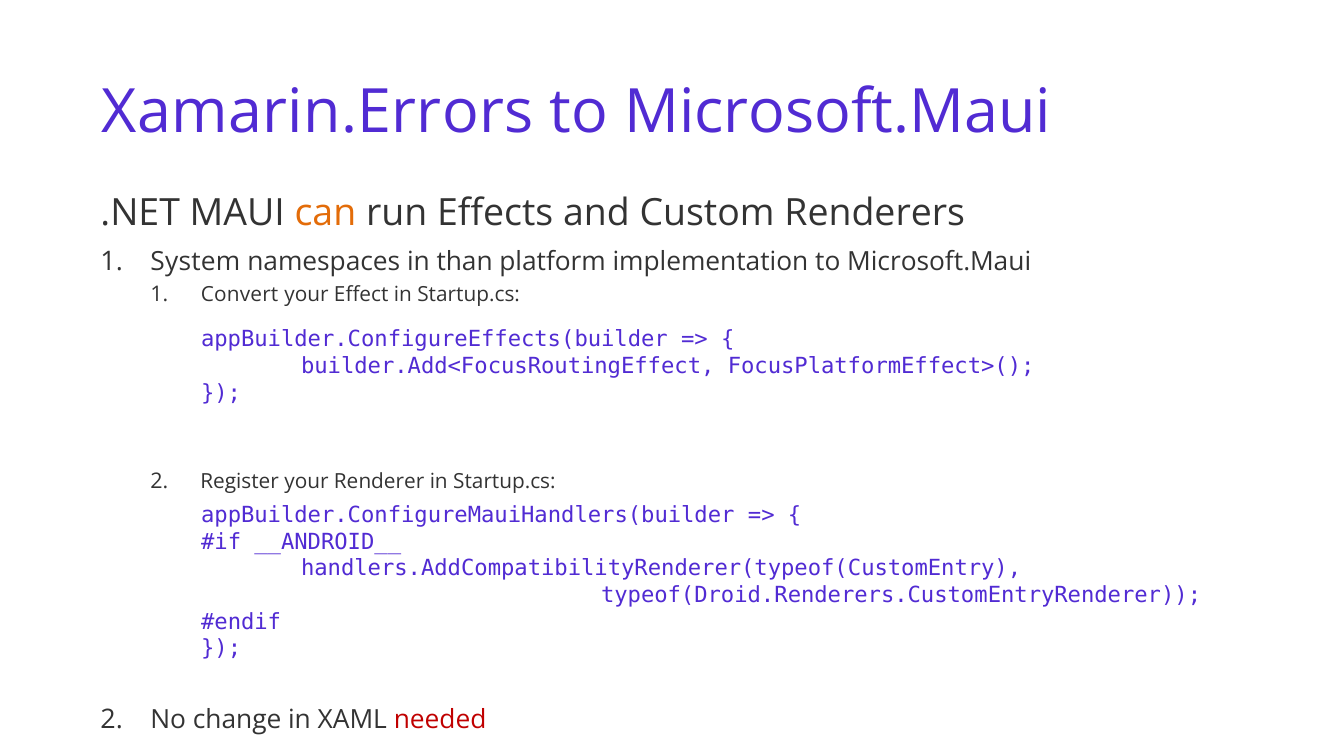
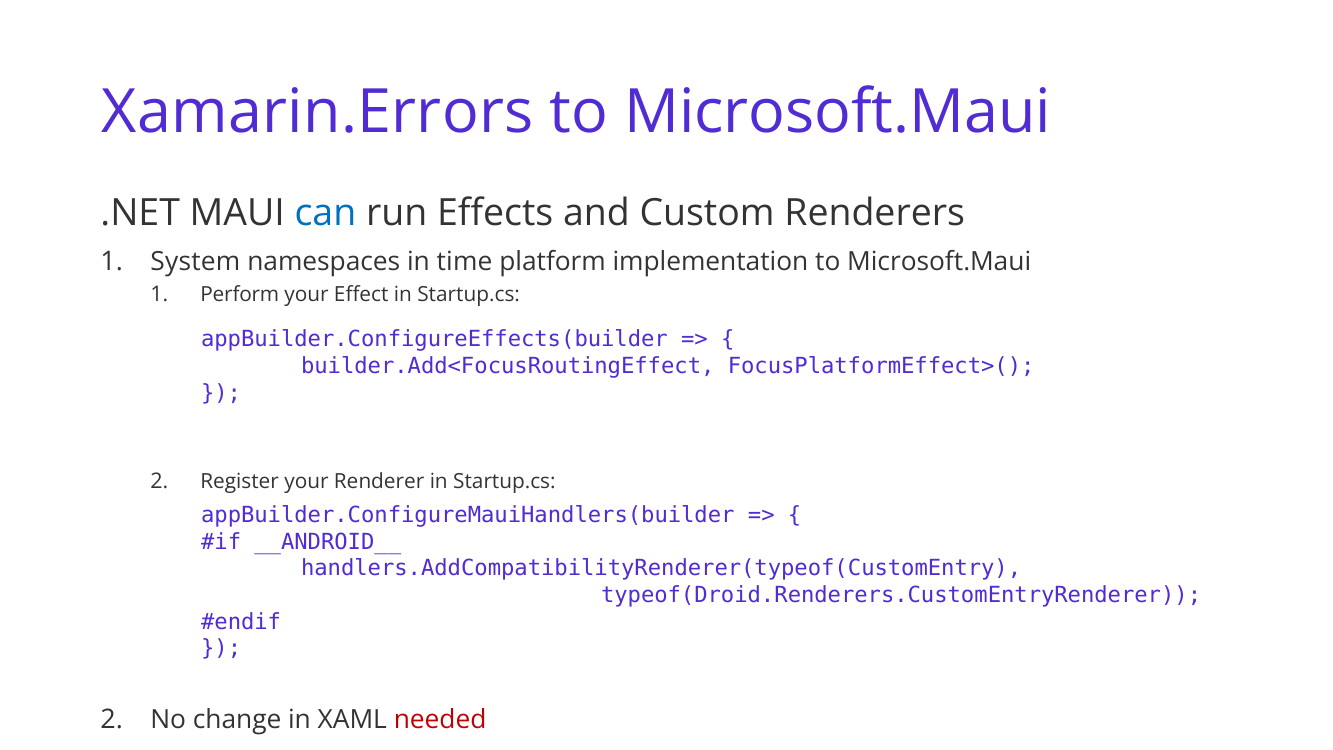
can colour: orange -> blue (325, 213)
than: than -> time (465, 262)
Convert: Convert -> Perform (240, 294)
